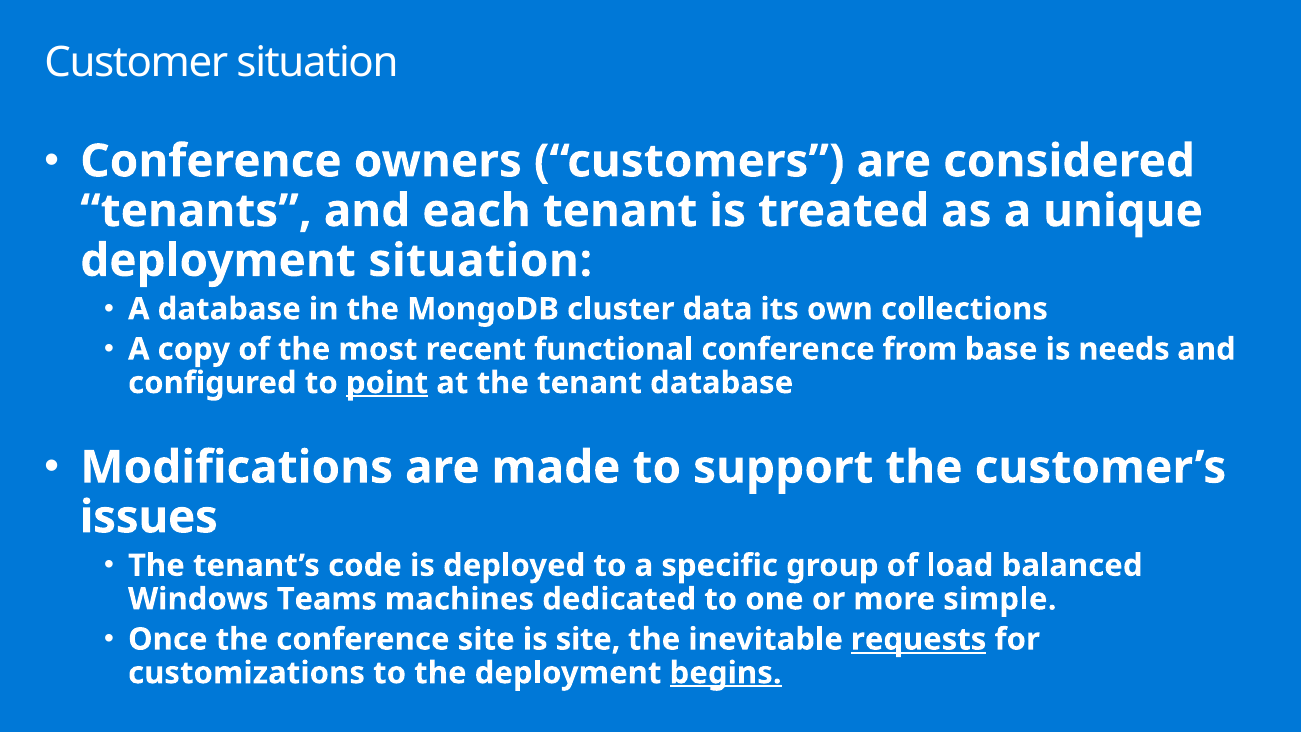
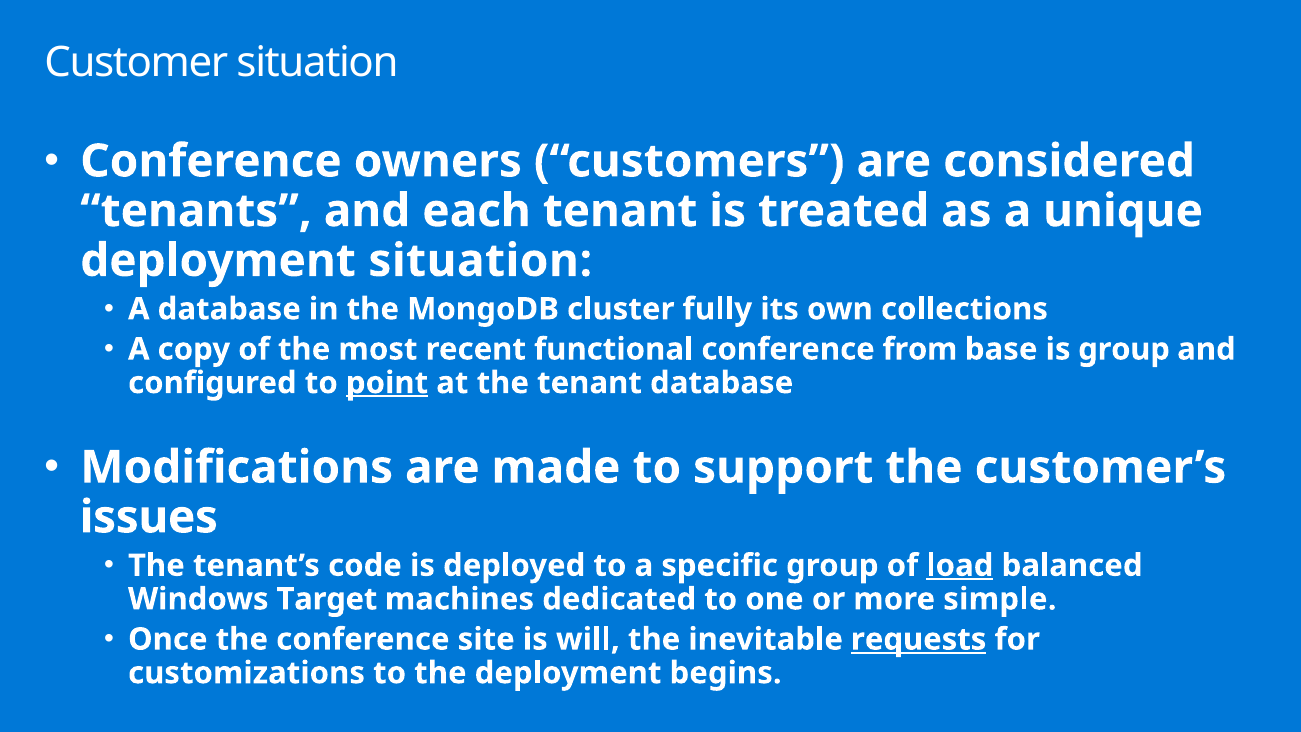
data: data -> fully (717, 309)
is needs: needs -> group (1124, 349)
load underline: none -> present (960, 565)
Teams: Teams -> Target (327, 599)
is site: site -> will (588, 639)
begins underline: present -> none (726, 673)
